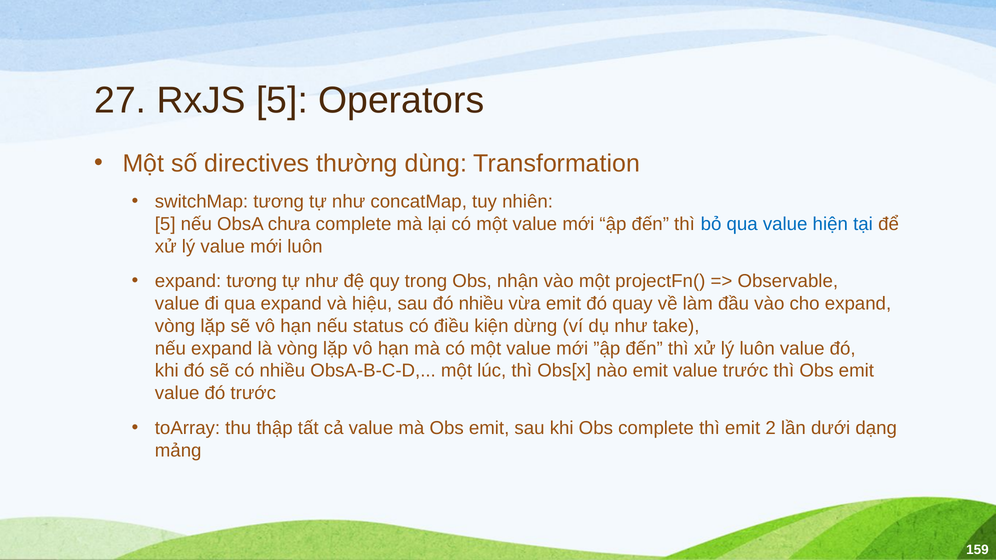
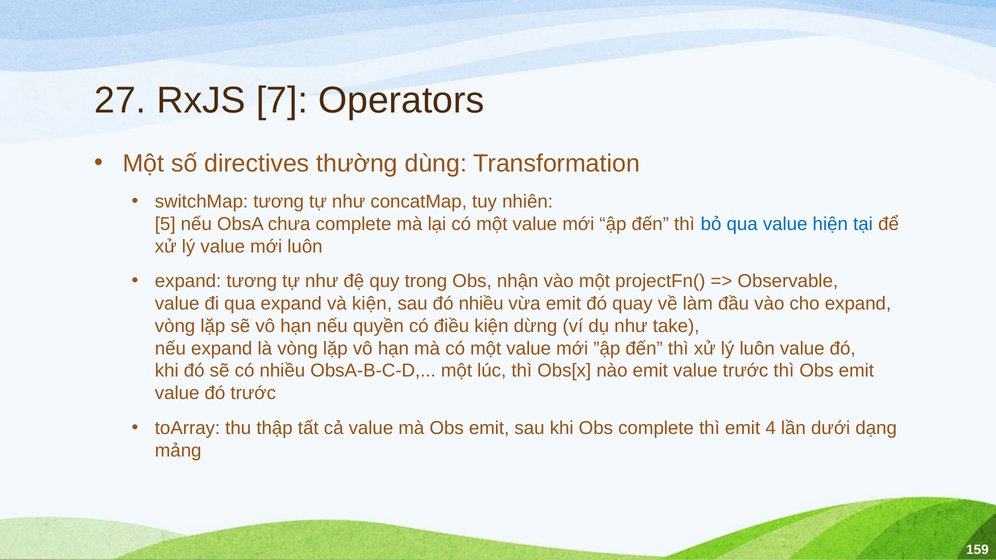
RxJS 5: 5 -> 7 (282, 100)
và hiệu: hiệu -> kiện (372, 304)
status: status -> quyền (378, 326)
2: 2 -> 4 (771, 428)
